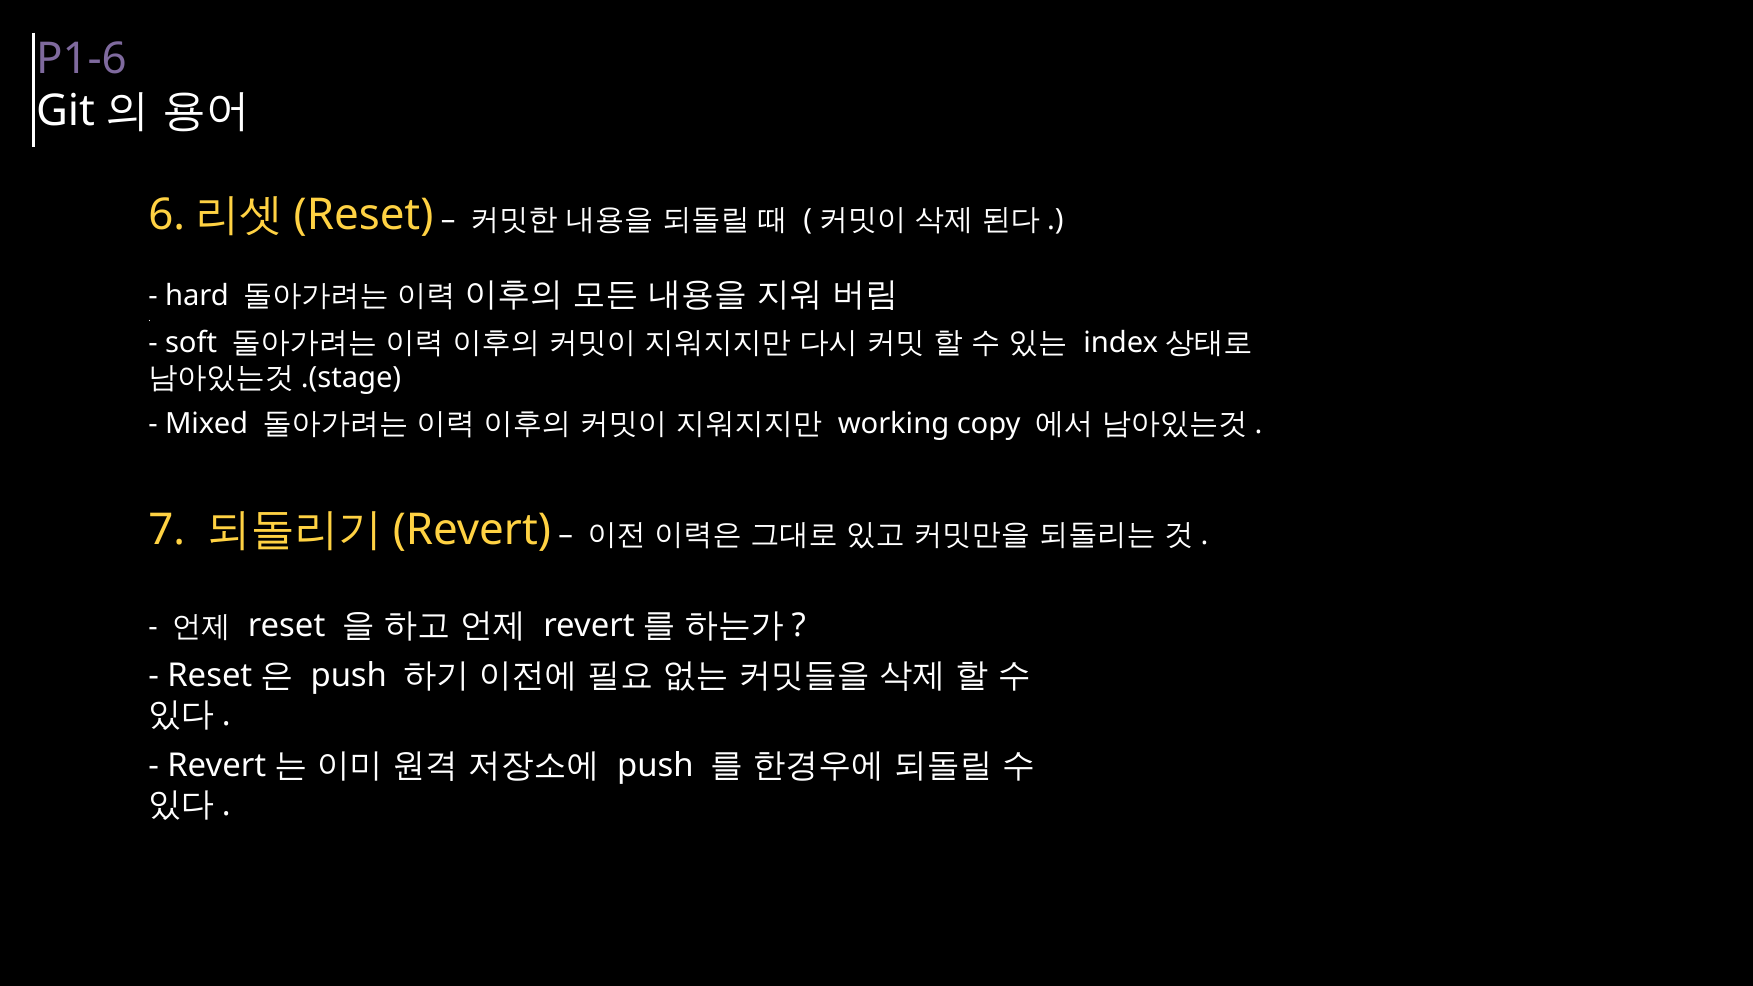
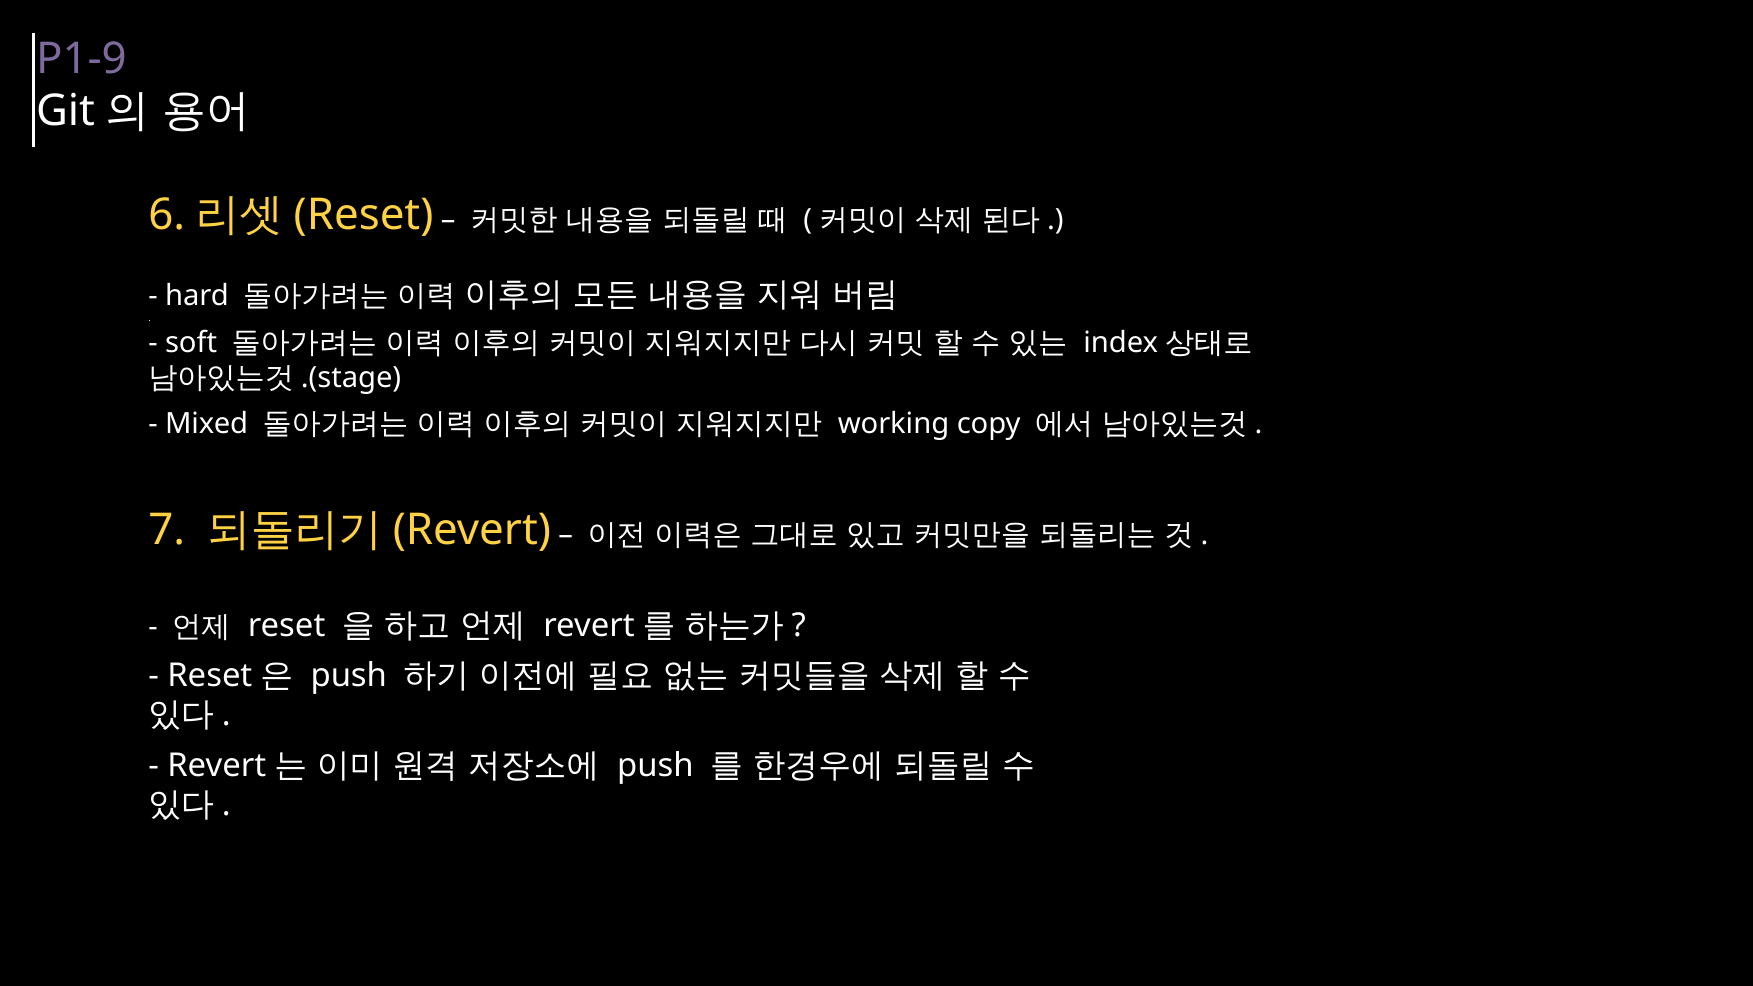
P1-6: P1-6 -> P1-9 (81, 59)
